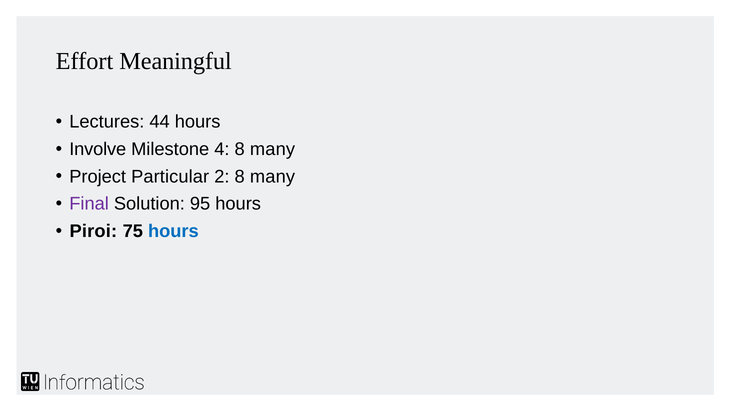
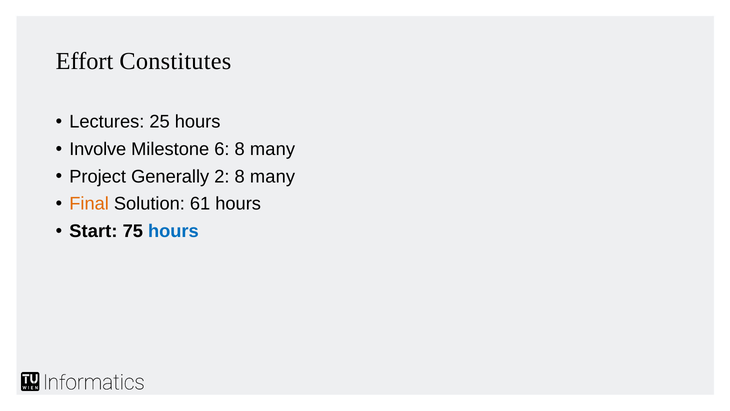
Meaningful: Meaningful -> Constitutes (175, 61)
44: 44 -> 25 (160, 122)
4: 4 -> 6 (222, 149)
Particular: Particular -> Generally (170, 176)
Final colour: purple -> orange (89, 204)
95: 95 -> 61 (200, 204)
Piroi: Piroi -> Start (93, 231)
